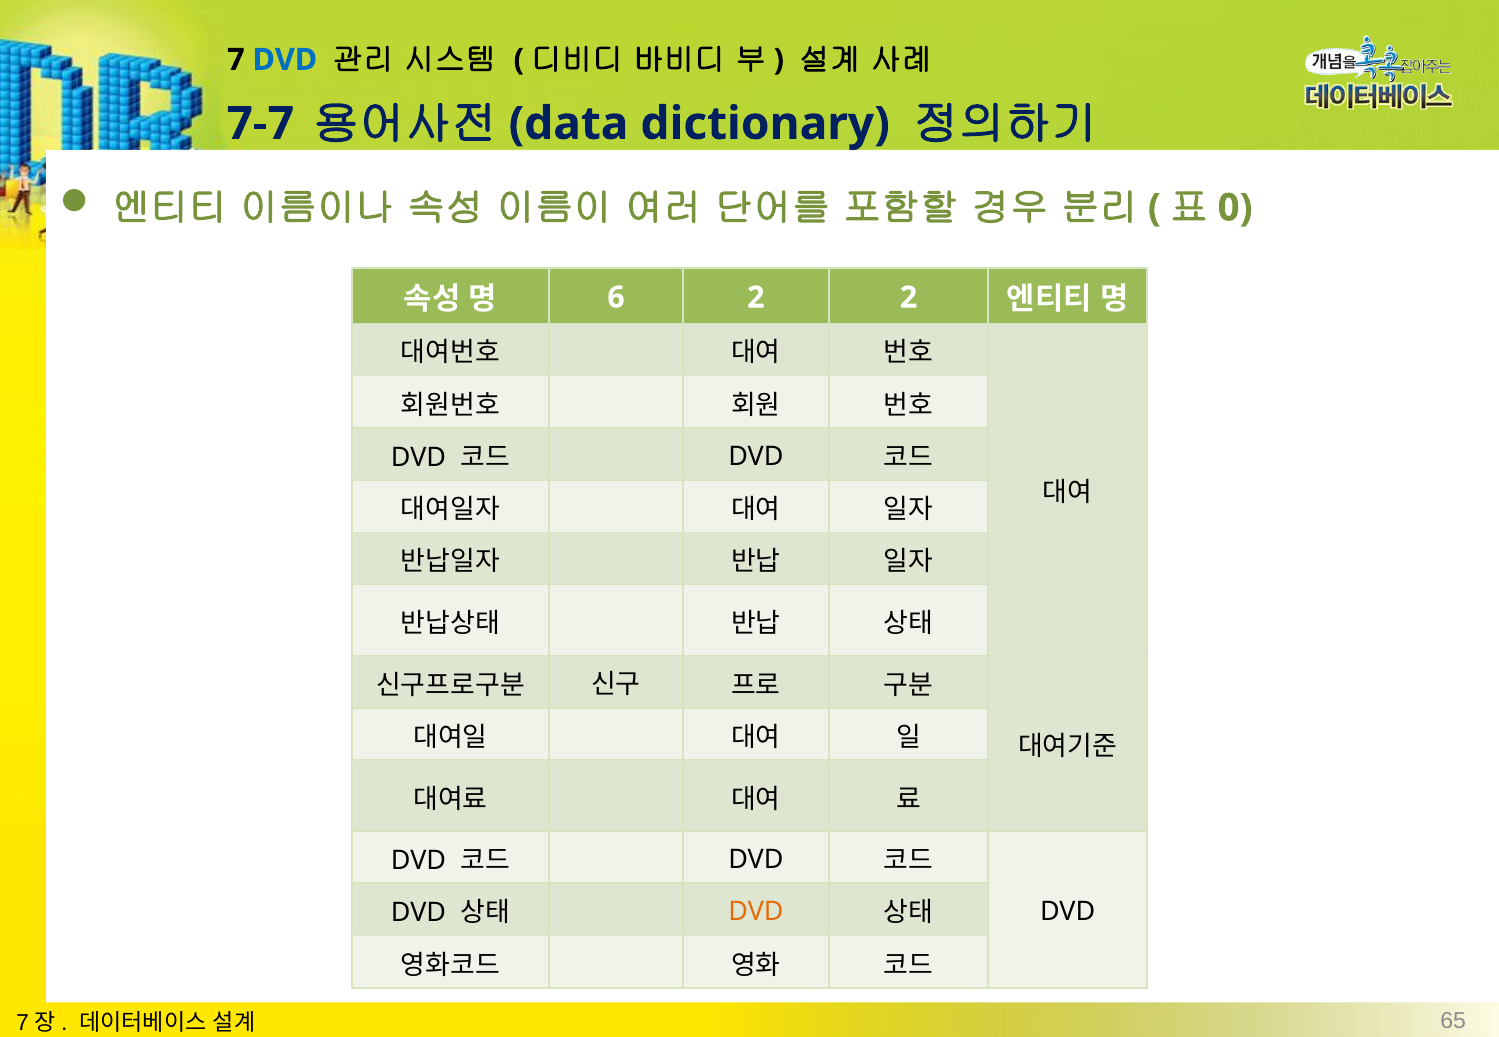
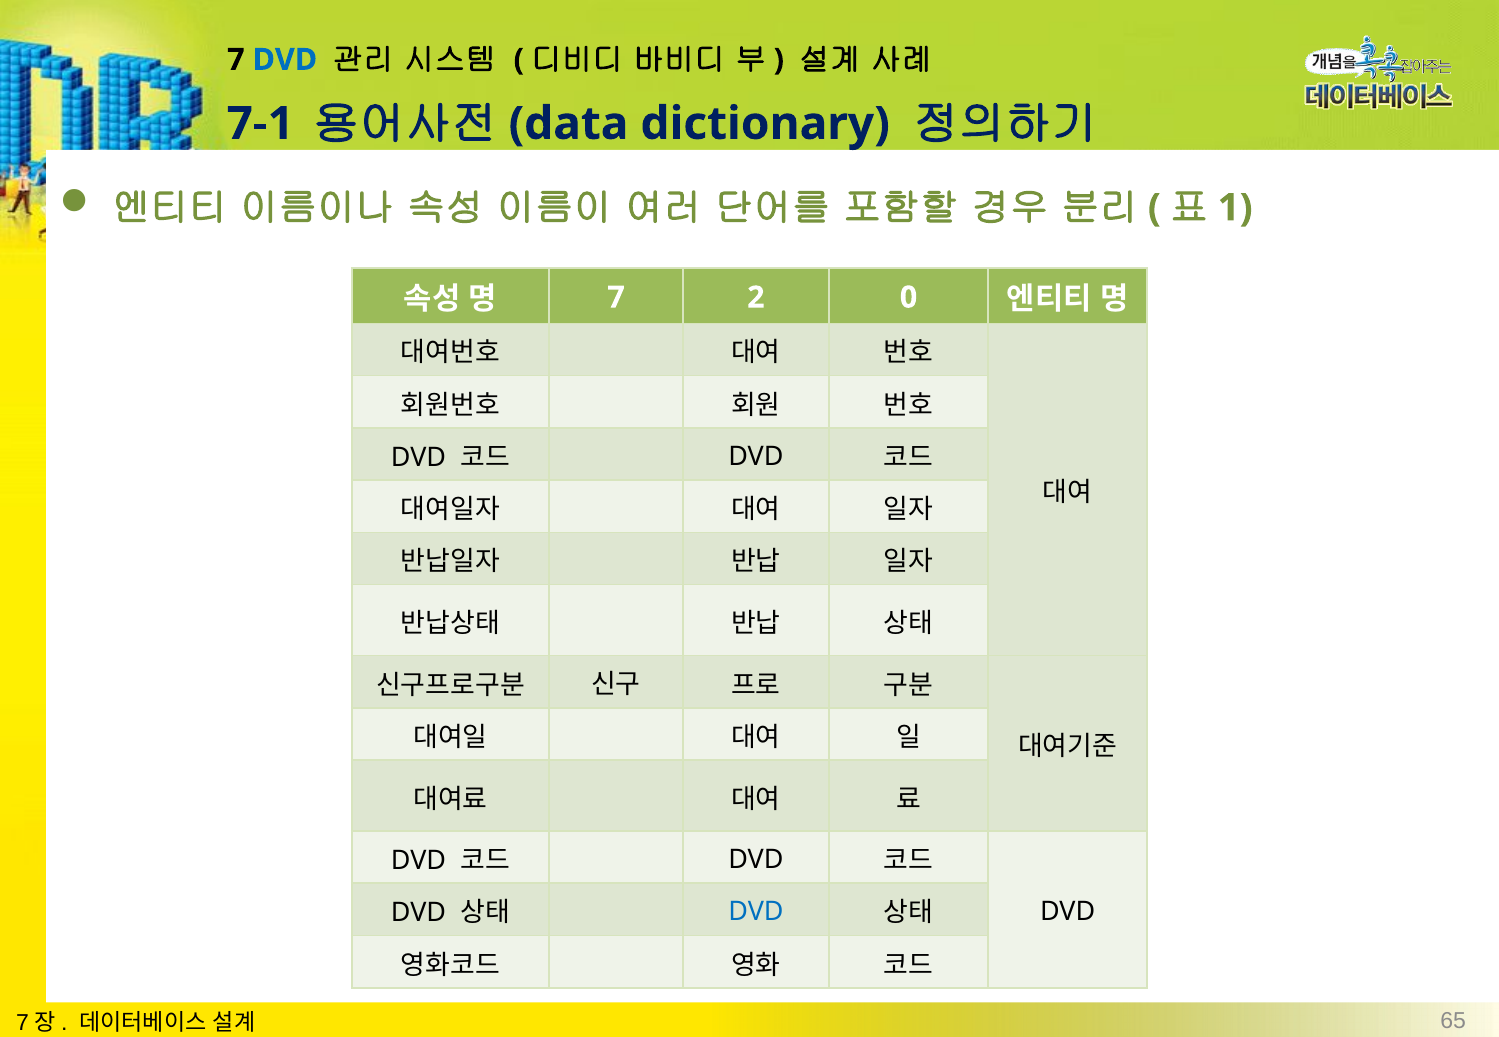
7-7: 7-7 -> 7-1 (260, 124)
0: 0 -> 1 (1235, 208)
6: 6 -> 7 (616, 298)
2 2: 2 -> 0 (909, 298)
DVD colour: orange -> blue (756, 912)
